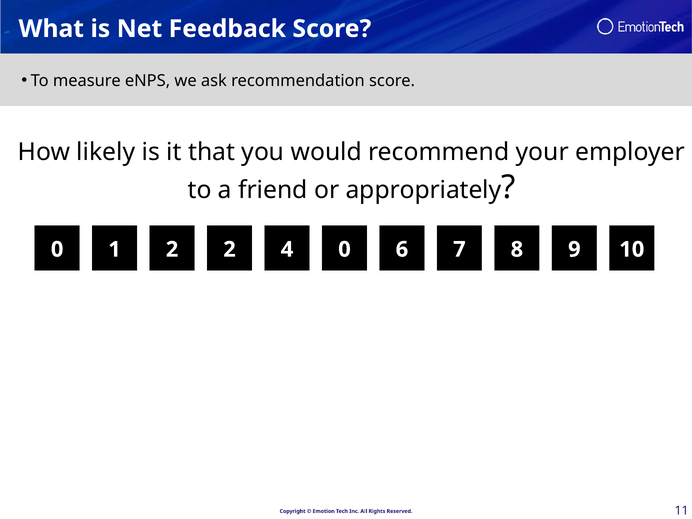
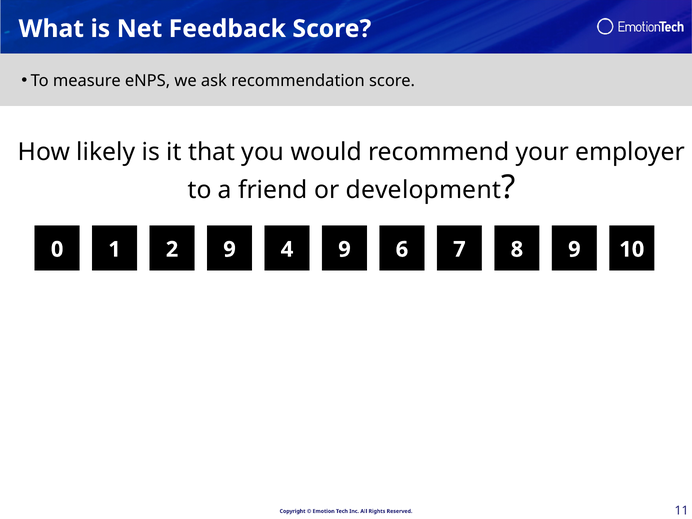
appropriately: appropriately -> development (423, 190)
2 2: 2 -> 9 (230, 249)
4 0: 0 -> 9 (344, 249)
